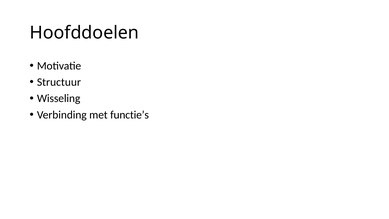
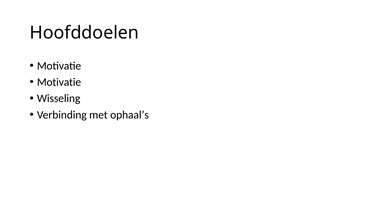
Structuur: Structuur -> Motivatie (59, 82)
functie’s: functie’s -> ophaal’s (130, 115)
